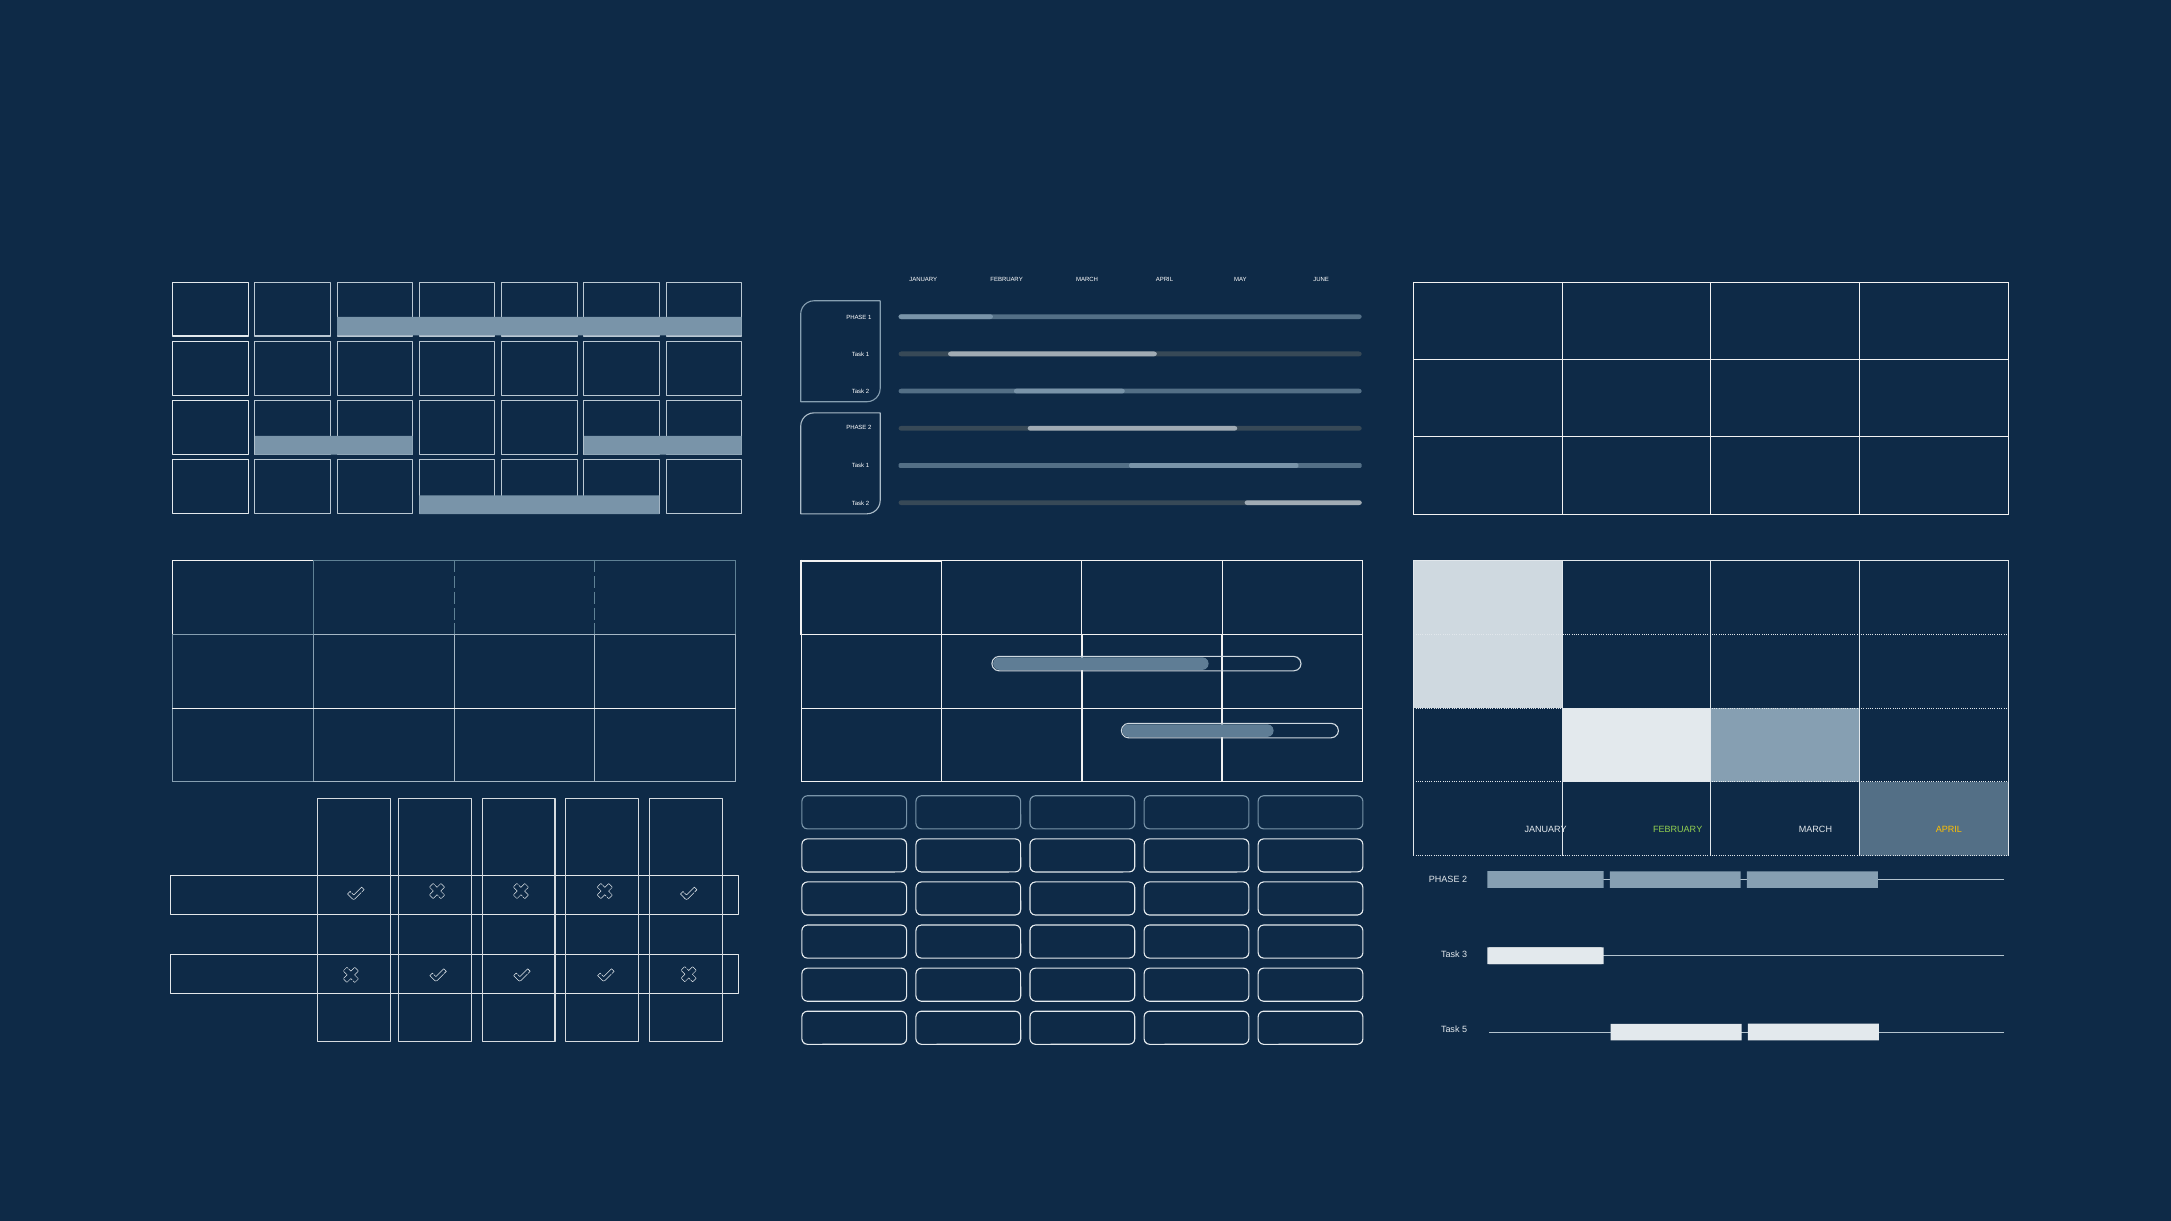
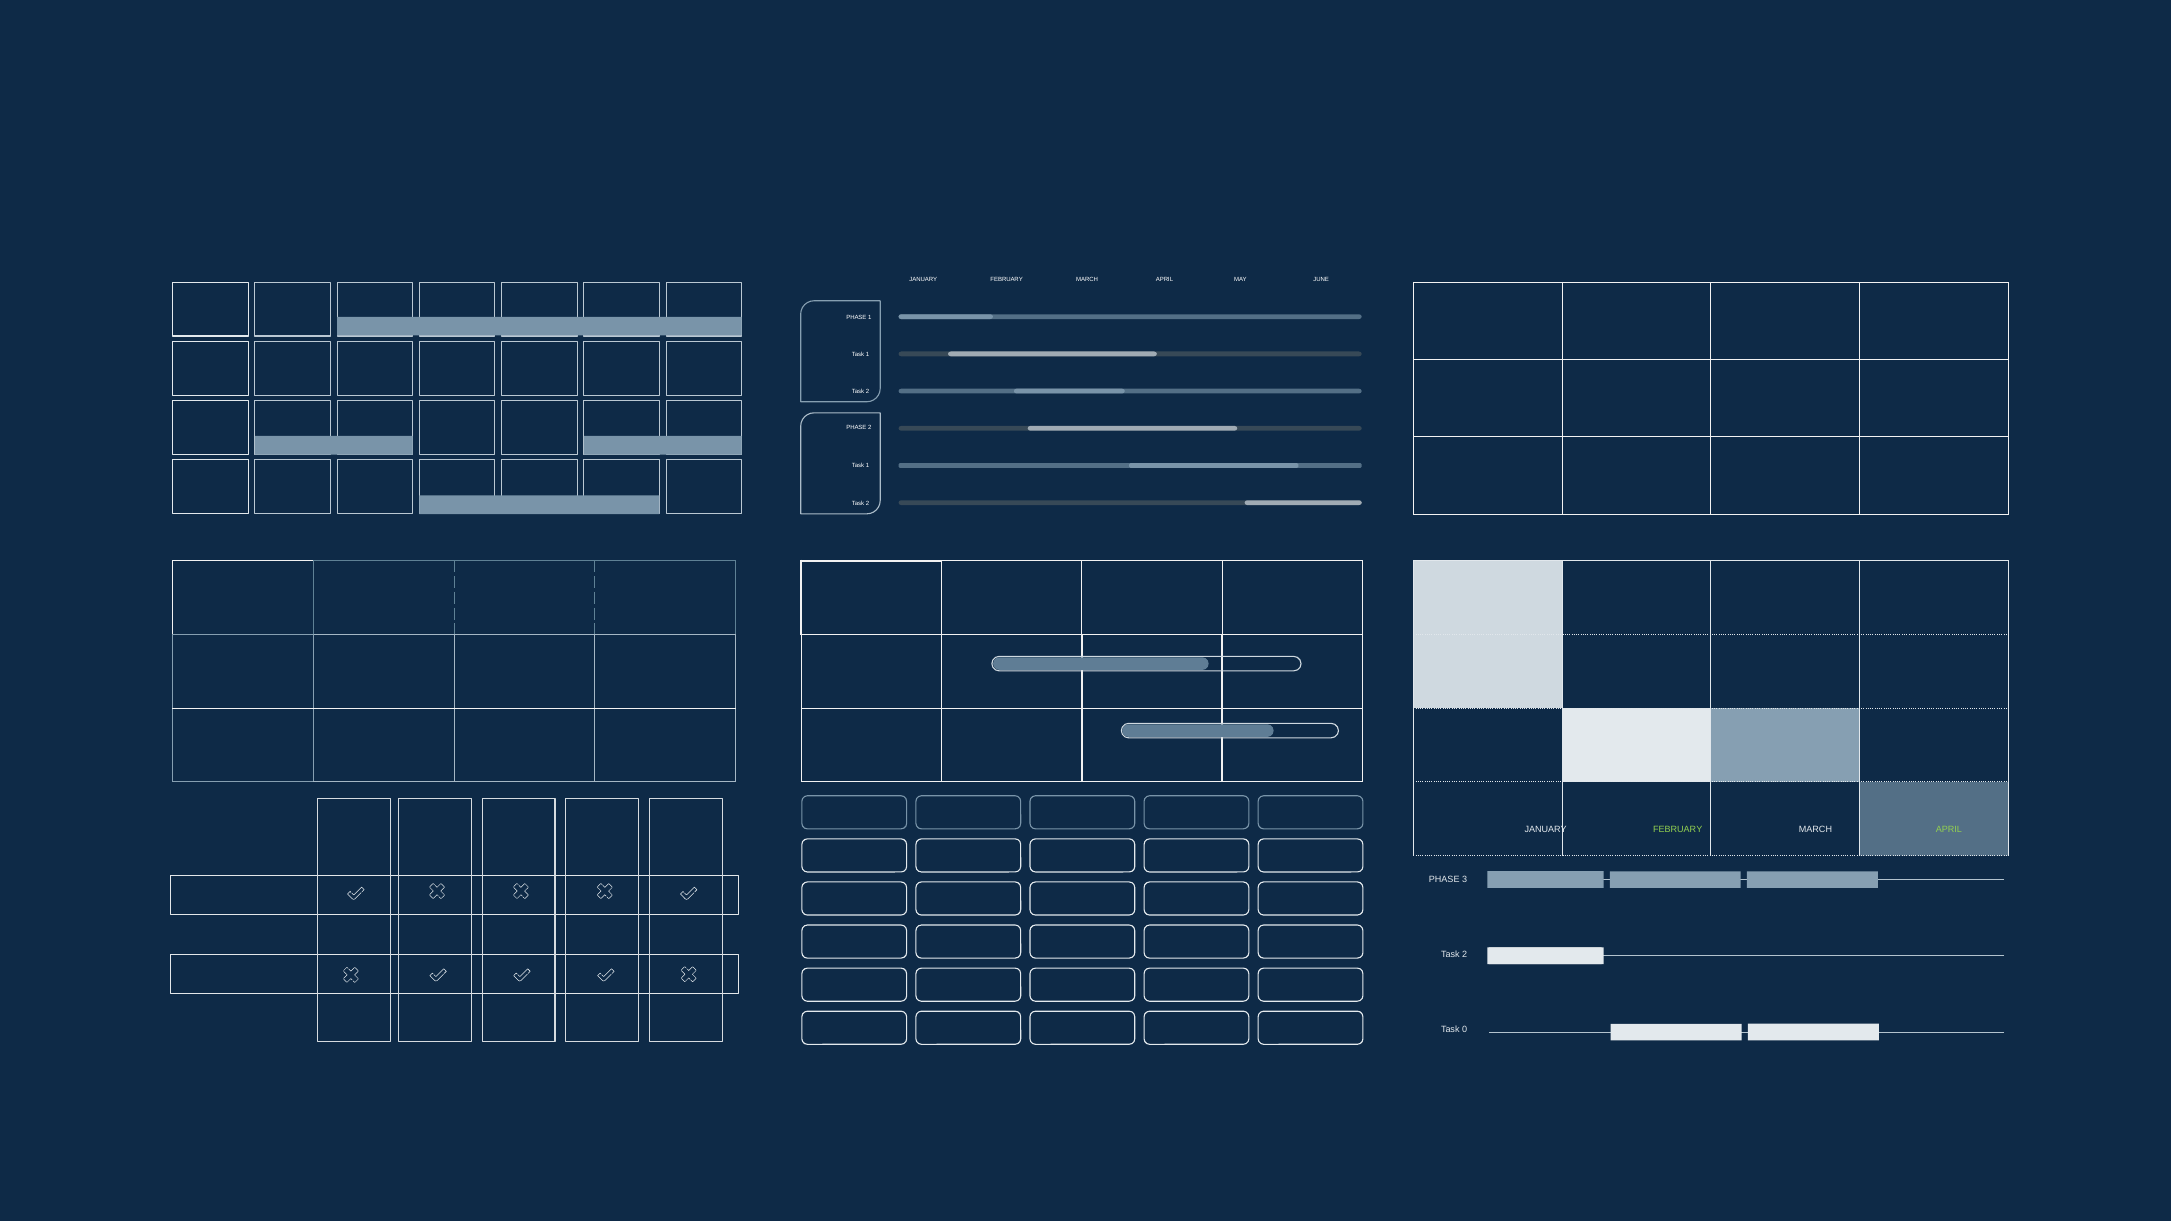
APRIL colour: yellow -> light green (1949, 830)
2: 2 -> 3 (1465, 880)
3: 3 -> 2 (1465, 955)
5: 5 -> 0 (1465, 1030)
